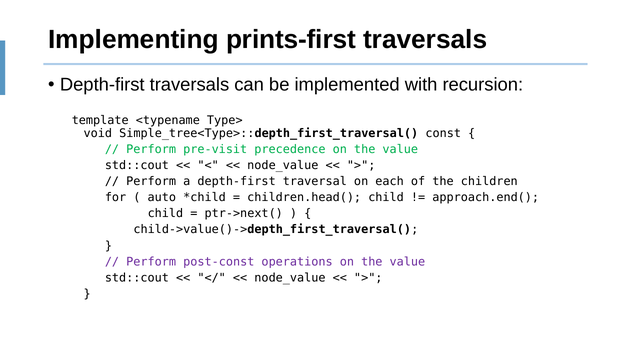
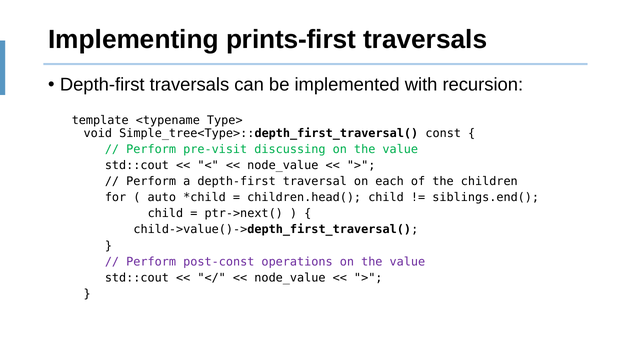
precedence: precedence -> discussing (290, 149)
approach.end(: approach.end( -> siblings.end( (486, 197)
